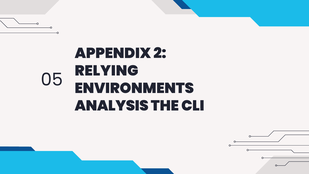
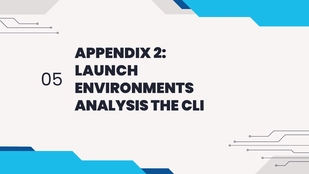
RELYING: RELYING -> LAUNCH (106, 71)
